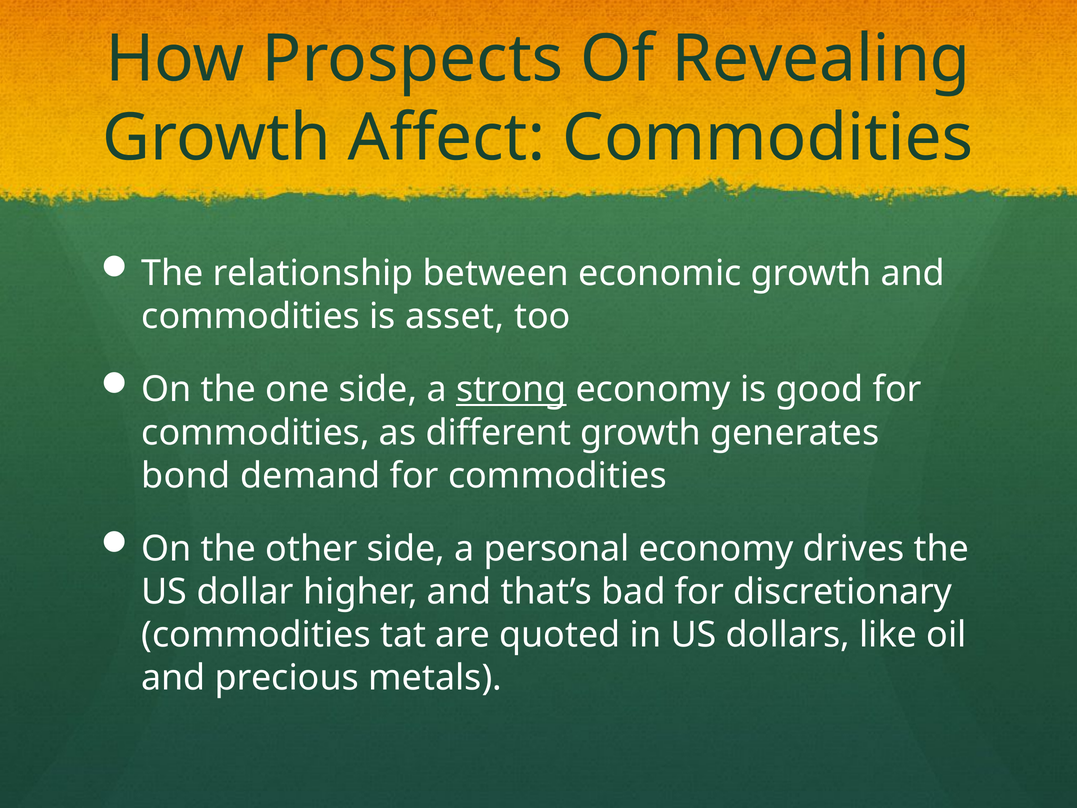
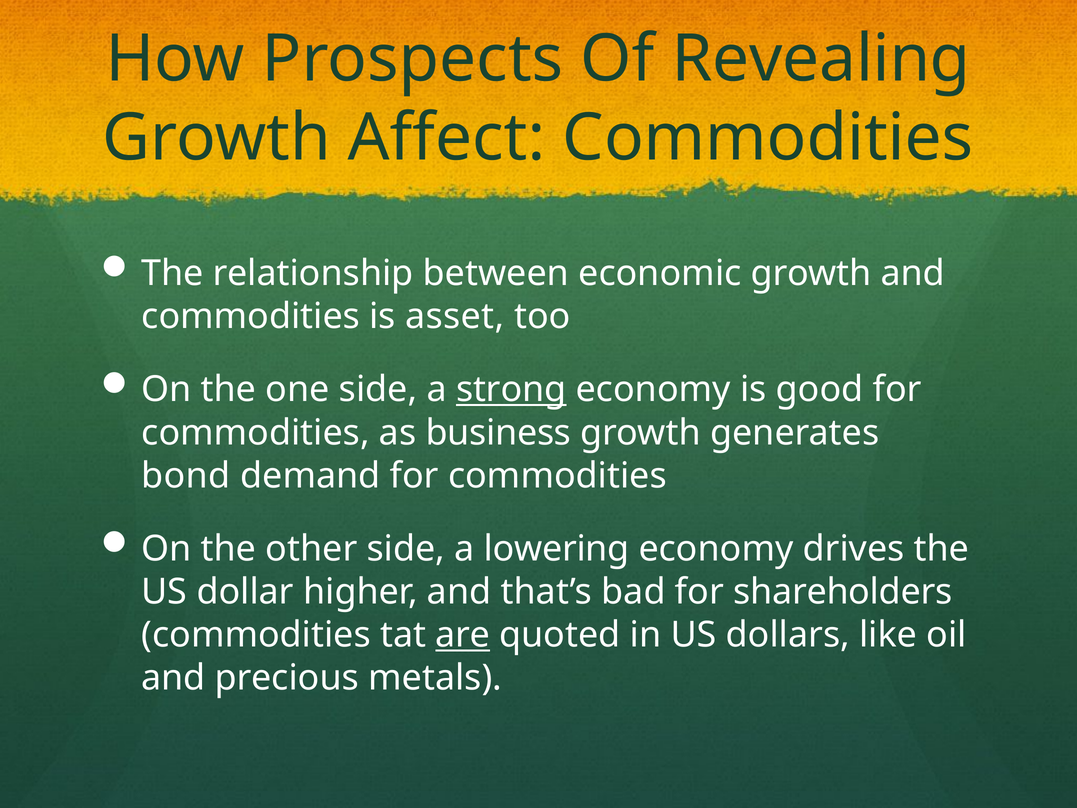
different: different -> business (498, 433)
personal: personal -> lowering (557, 549)
discretionary: discretionary -> shareholders (843, 592)
are underline: none -> present (463, 635)
